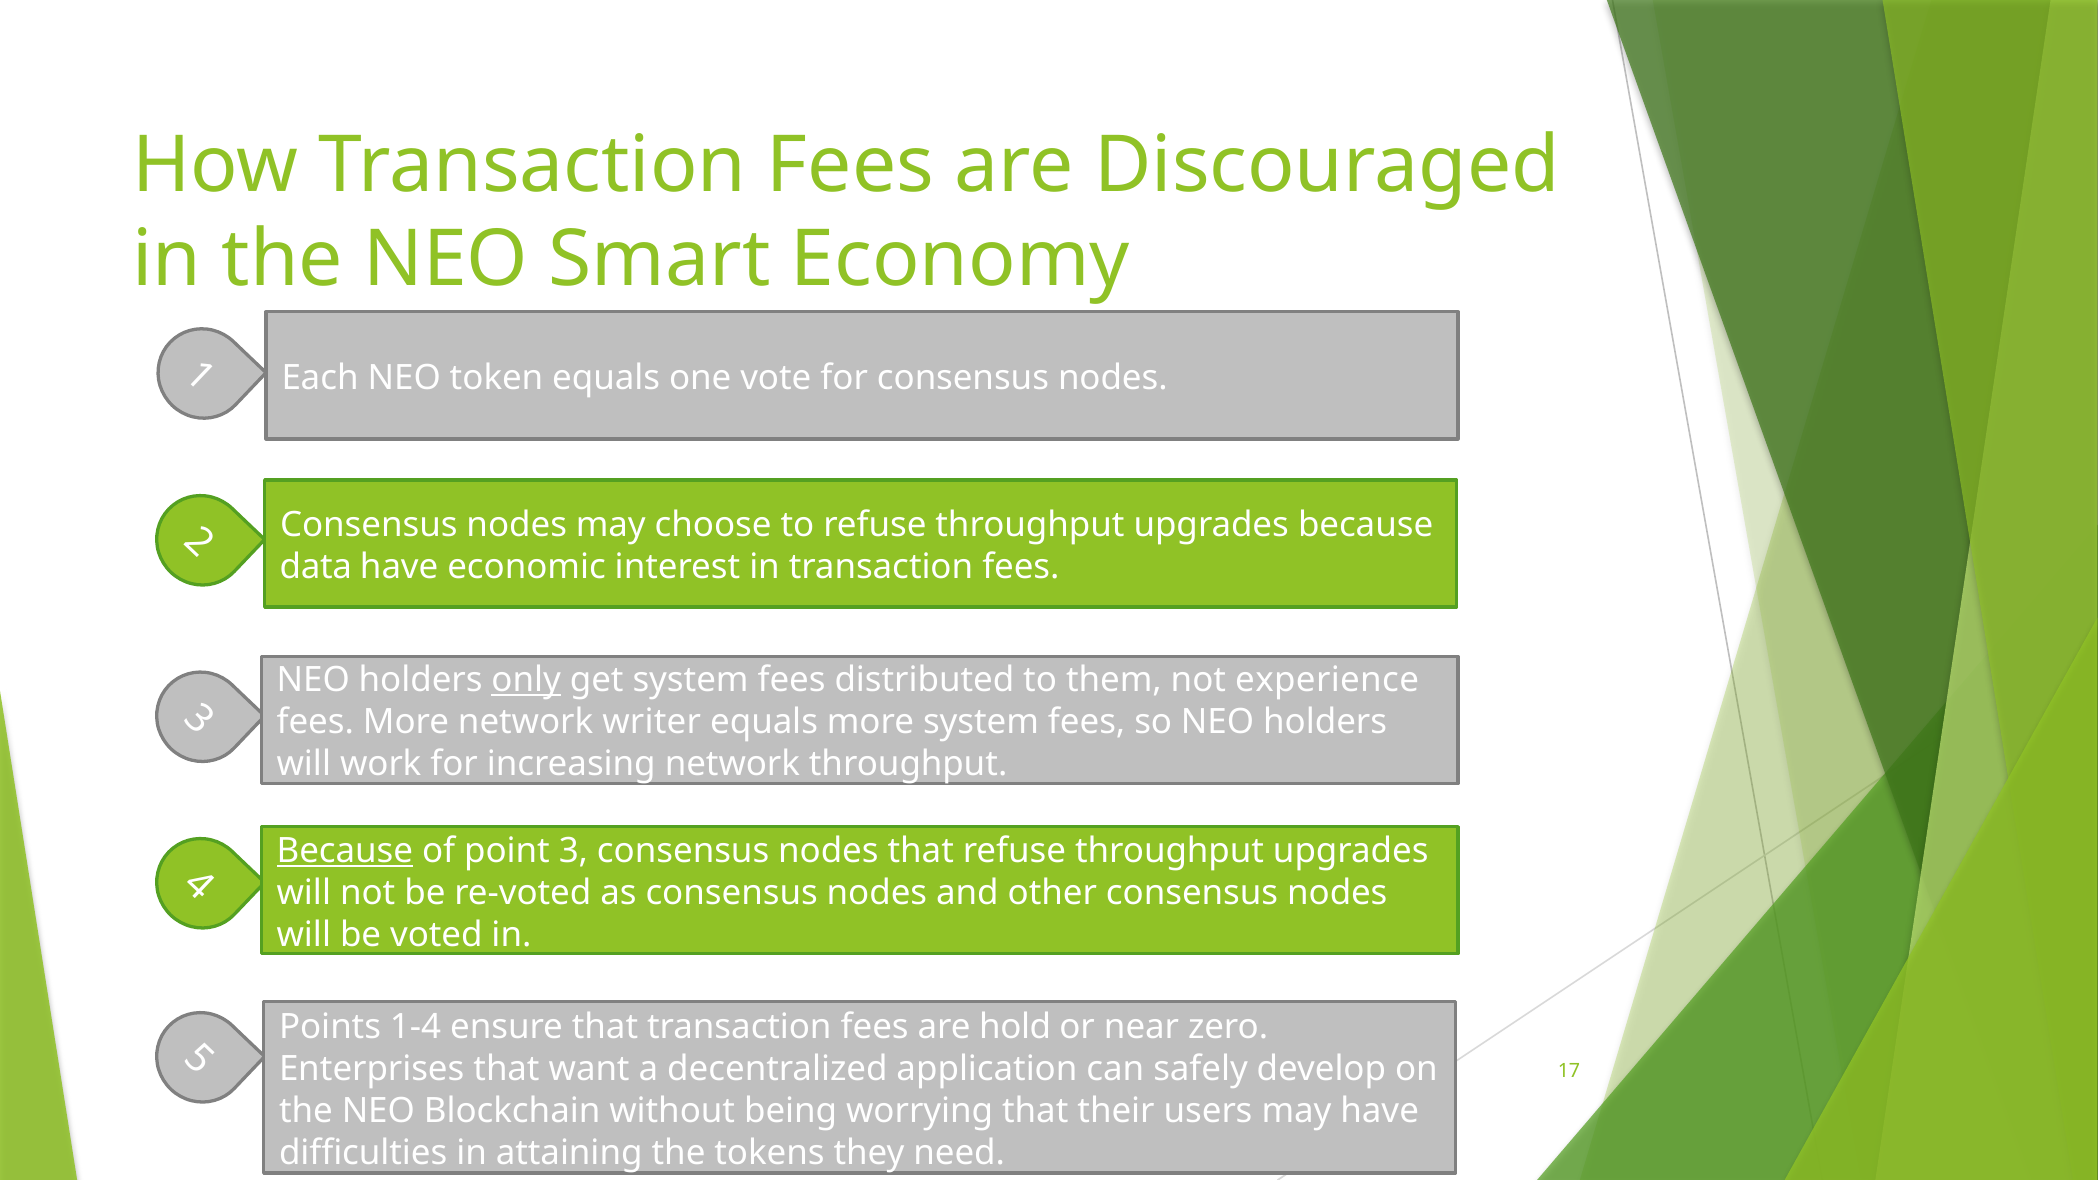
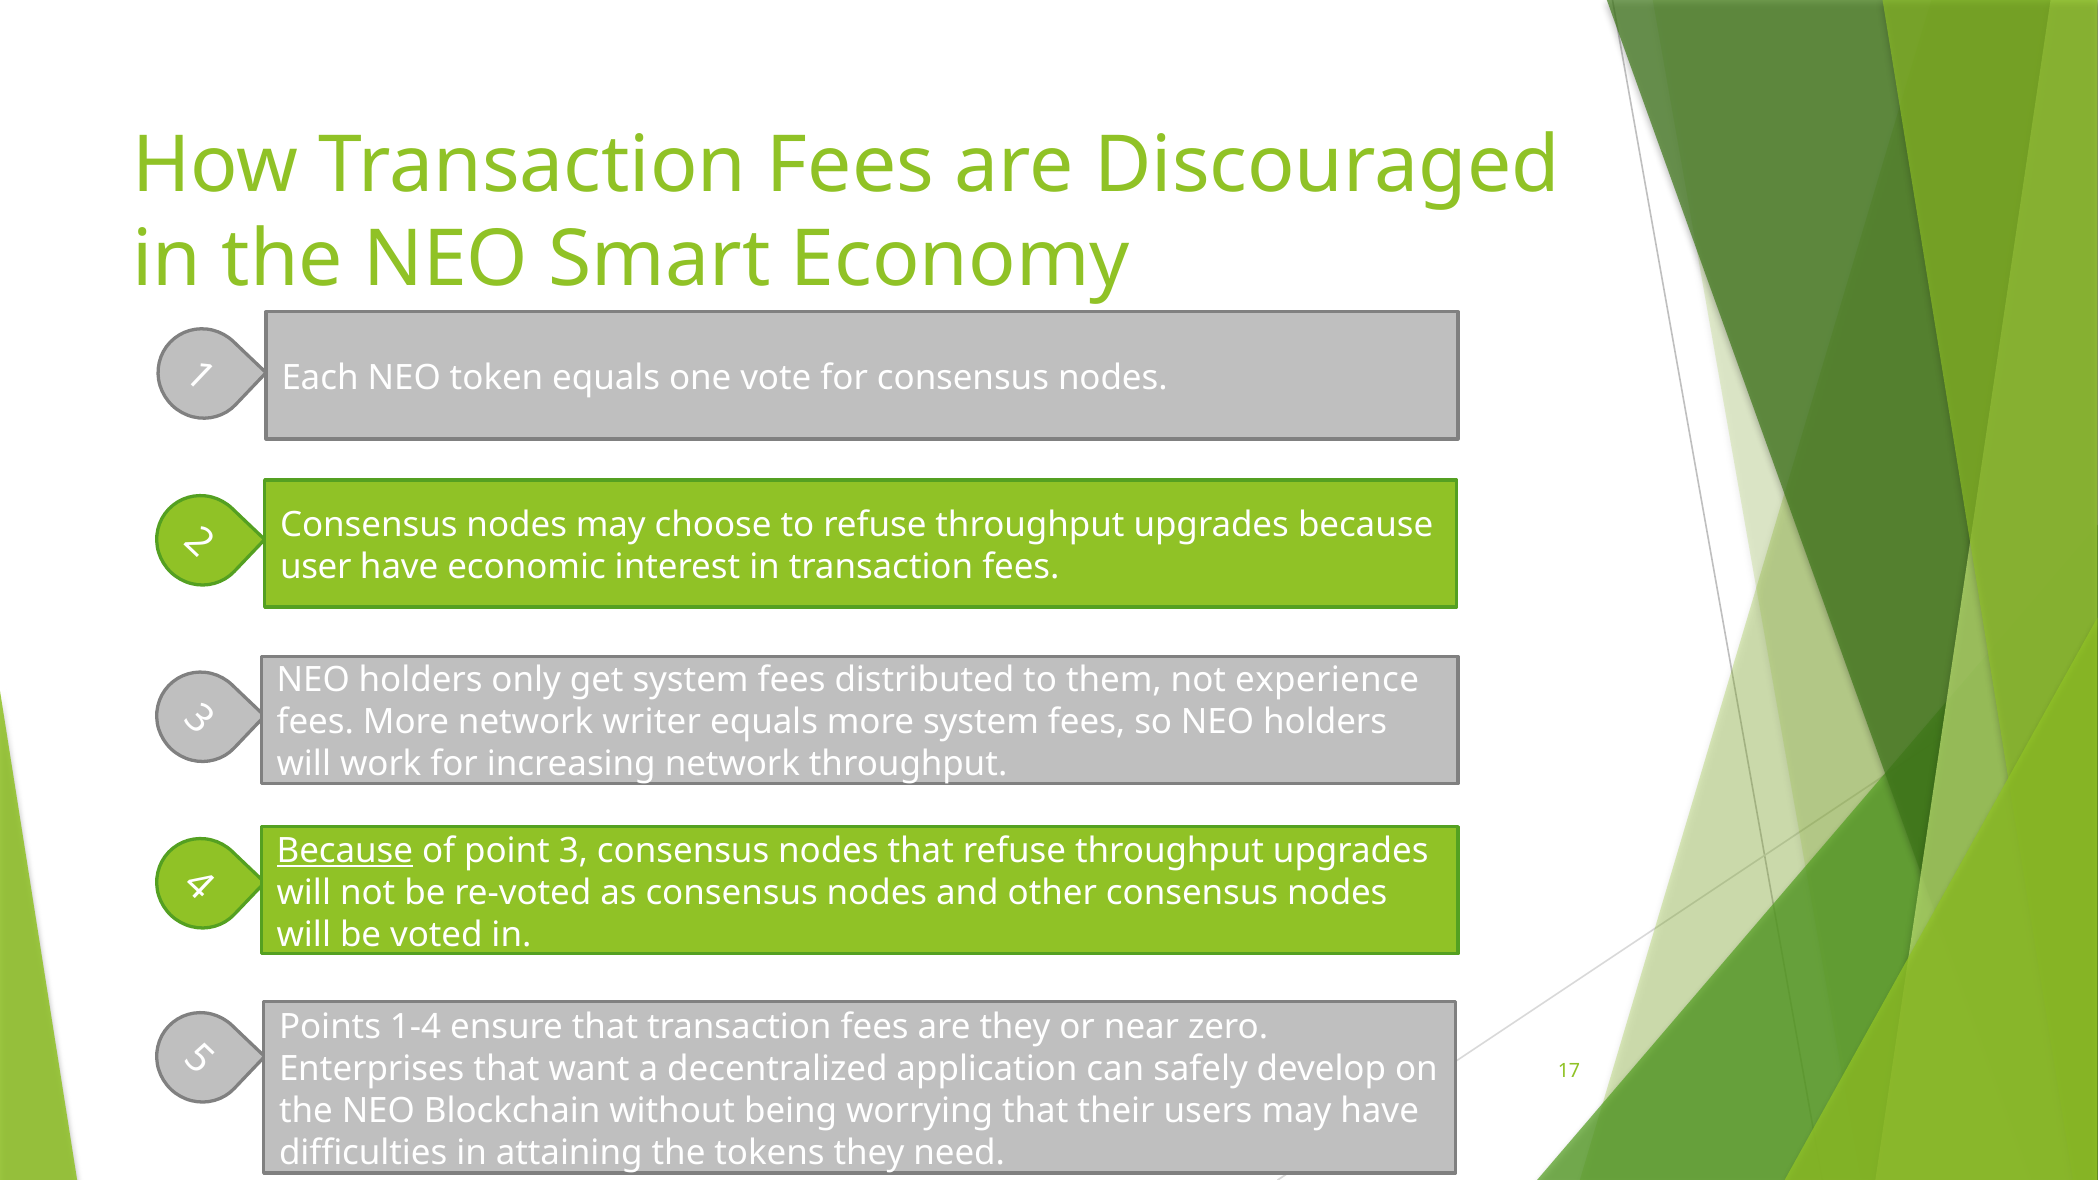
data: data -> user (316, 567)
only underline: present -> none (526, 680)
are hold: hold -> they (1015, 1027)
